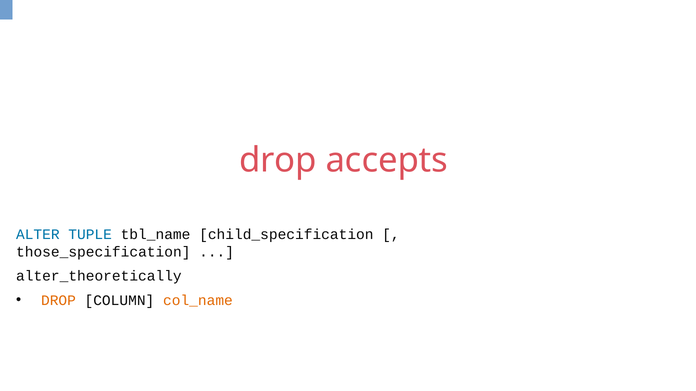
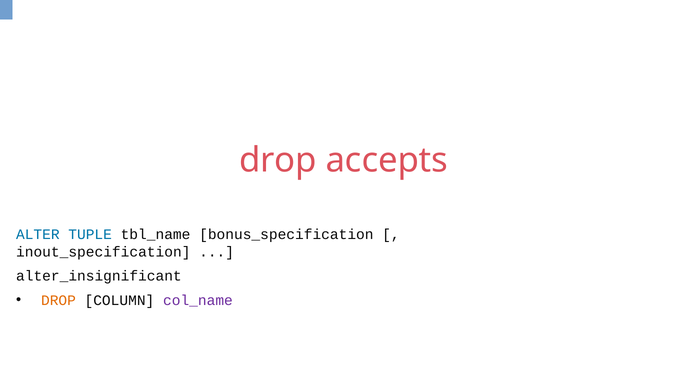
child_specification: child_specification -> bonus_specification (286, 235)
those_specification: those_specification -> inout_specification (103, 252)
alter_theoretically: alter_theoretically -> alter_insignificant (99, 276)
col_name colour: orange -> purple (198, 301)
